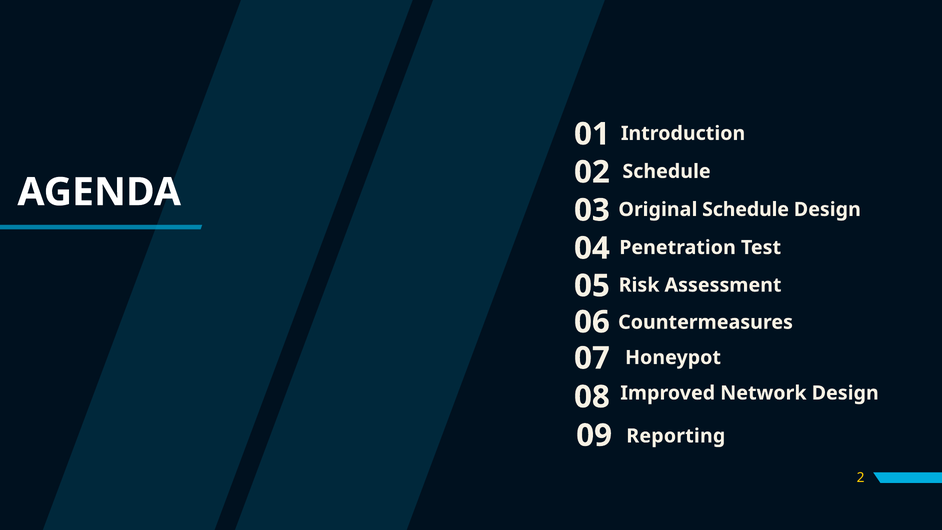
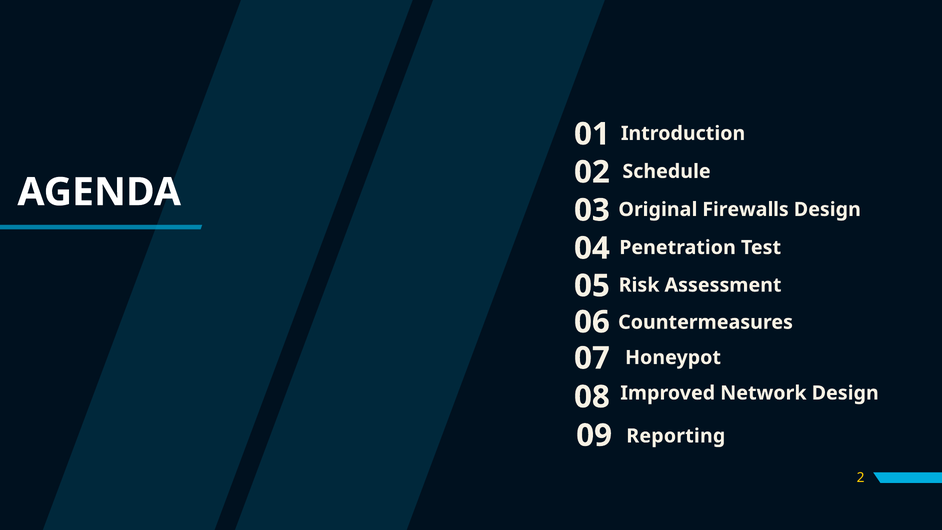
Original Schedule: Schedule -> Firewalls (745, 209)
